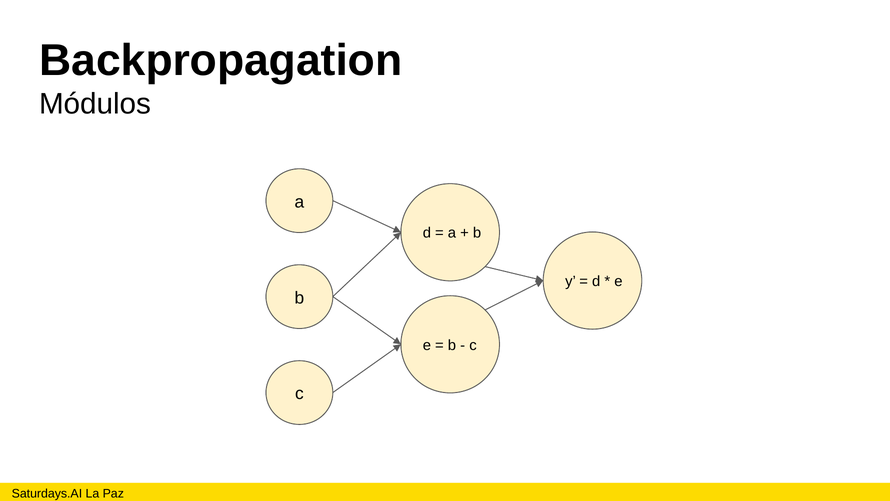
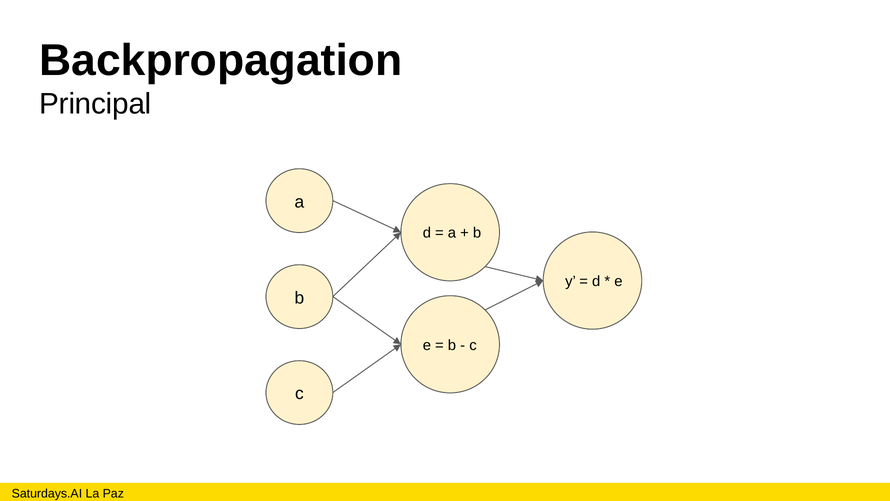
Módulos: Módulos -> Principal (95, 104)
